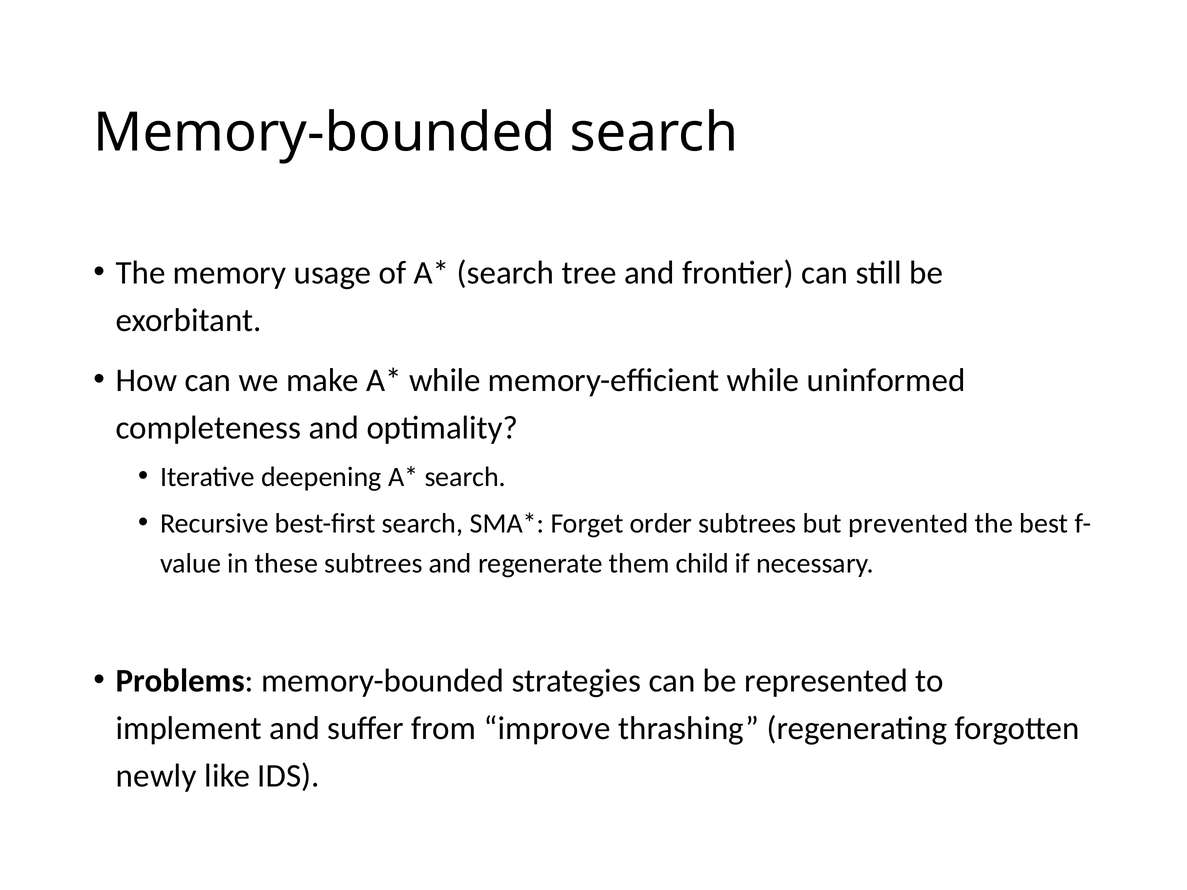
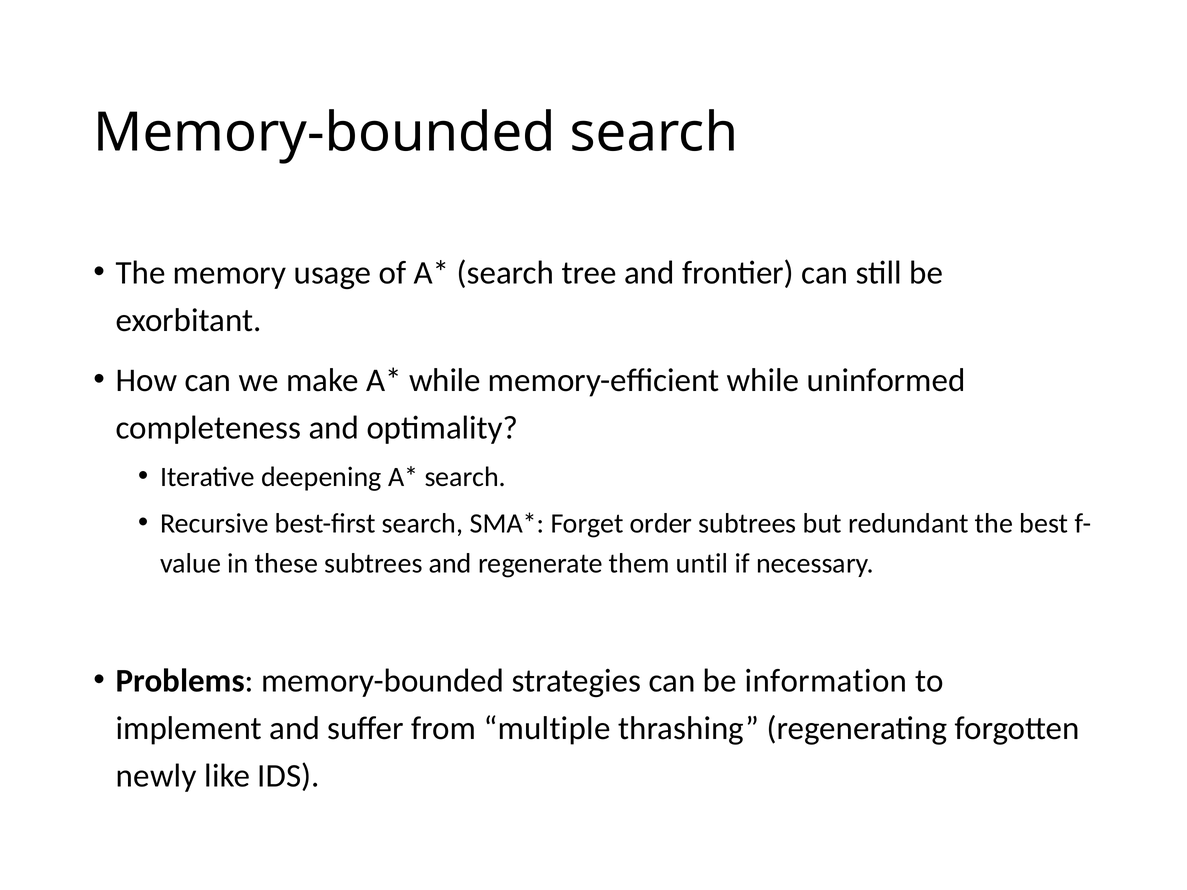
prevented: prevented -> redundant (908, 523)
child: child -> until (702, 564)
represented: represented -> information (826, 681)
improve: improve -> multiple (547, 728)
